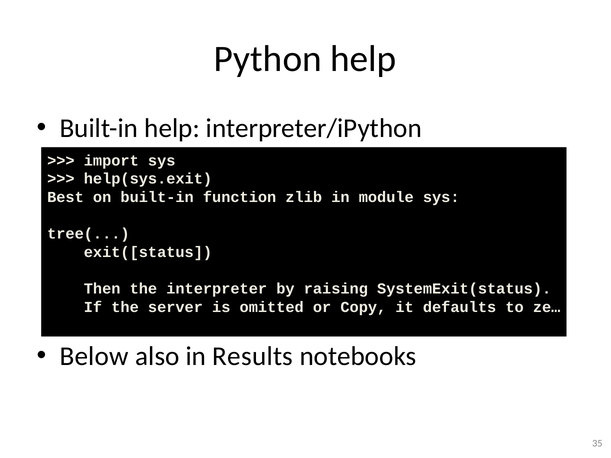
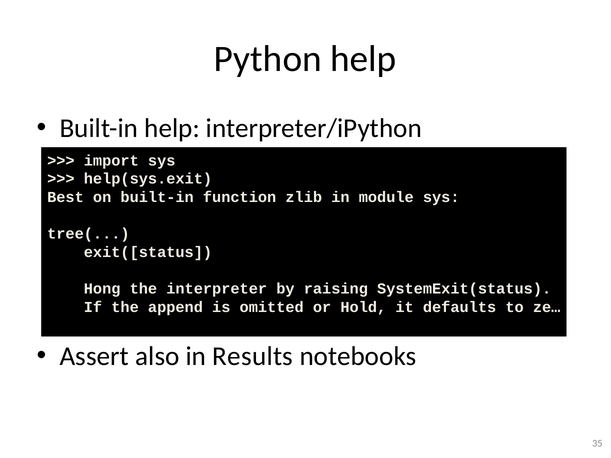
Then: Then -> Hong (102, 289)
server: server -> append (175, 307)
Copy: Copy -> Hold (363, 307)
Below: Below -> Assert (94, 356)
